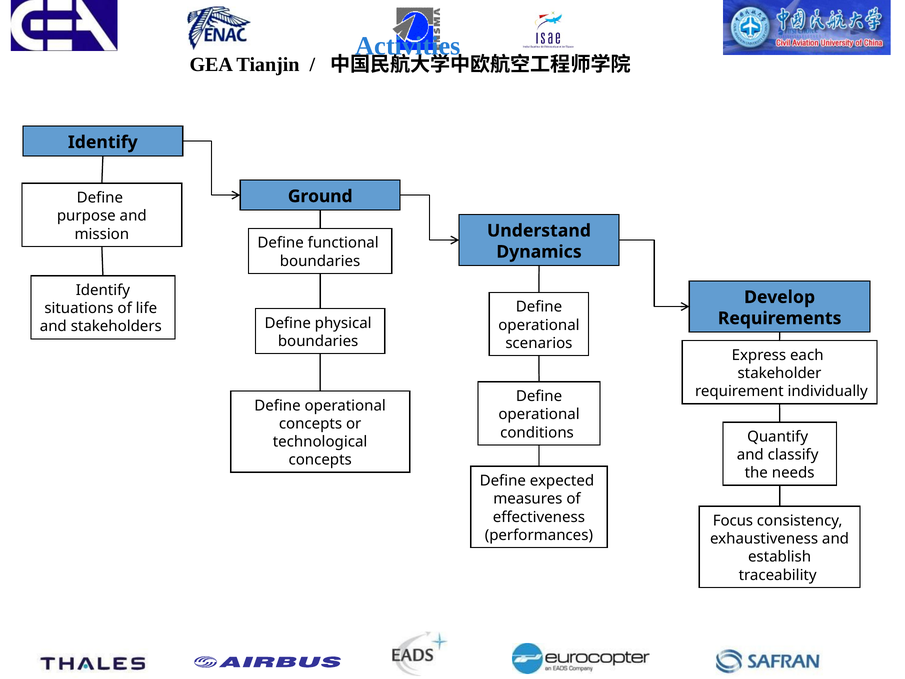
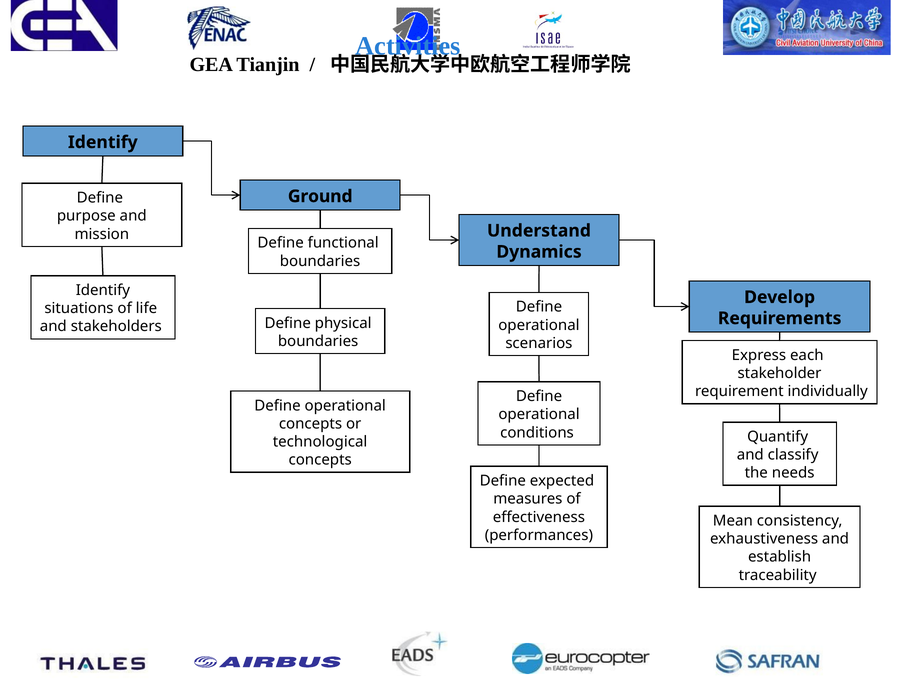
Focus: Focus -> Mean (733, 521)
